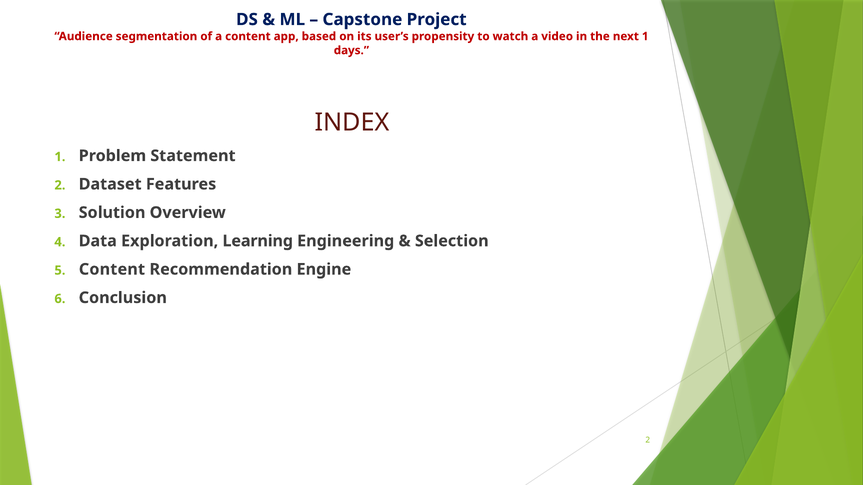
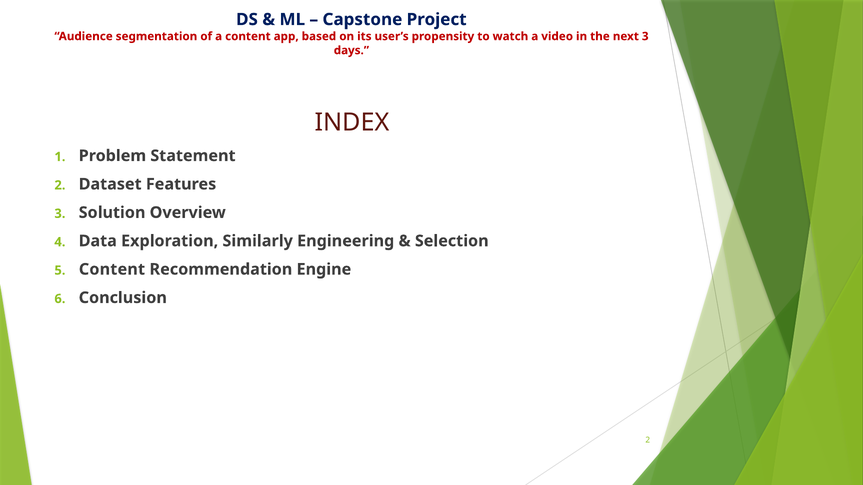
next 1: 1 -> 3 (645, 36)
Learning: Learning -> Similarly (258, 241)
